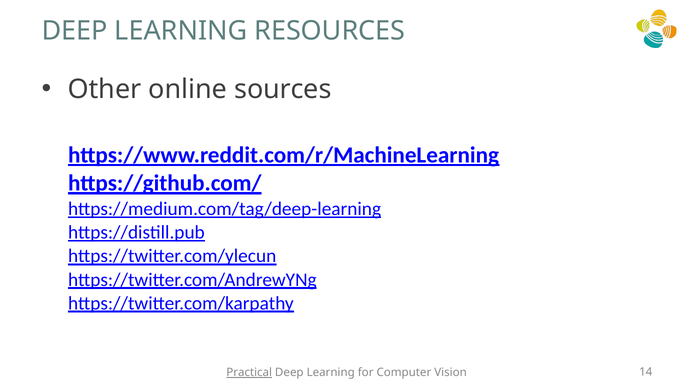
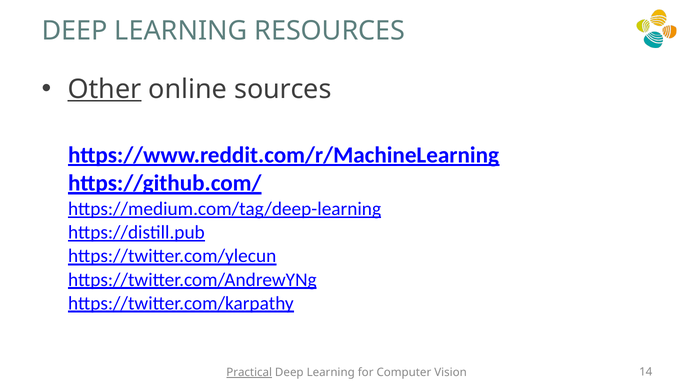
Other underline: none -> present (105, 89)
